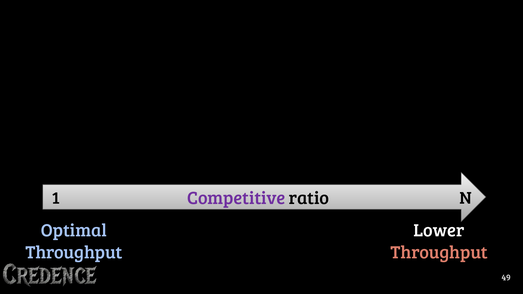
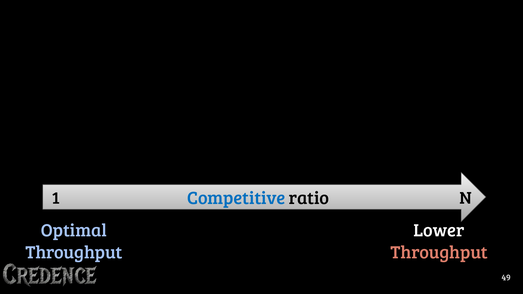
Competitive colour: purple -> blue (236, 198)
